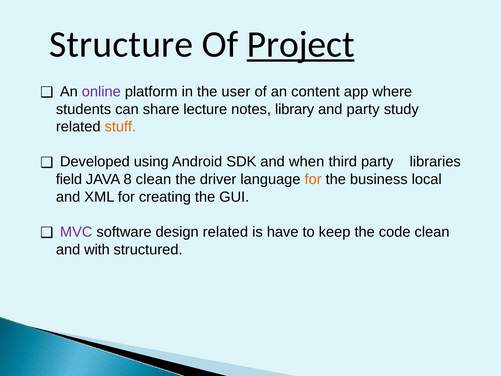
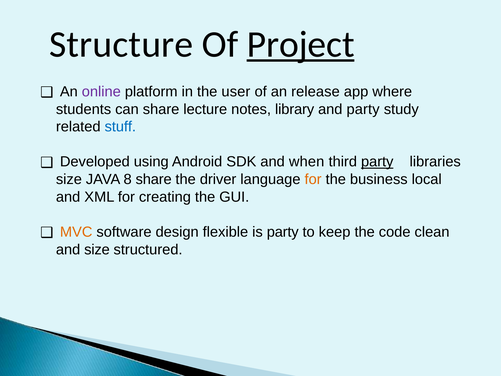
content: content -> release (315, 92)
stuff colour: orange -> blue (120, 127)
party underline: none -> present (377, 162)
field: field -> size (69, 179)
8 clean: clean -> share (154, 179)
MVC colour: purple -> orange (76, 232)
design related: related -> flexible (225, 232)
is have: have -> party (283, 232)
and with: with -> size (97, 249)
